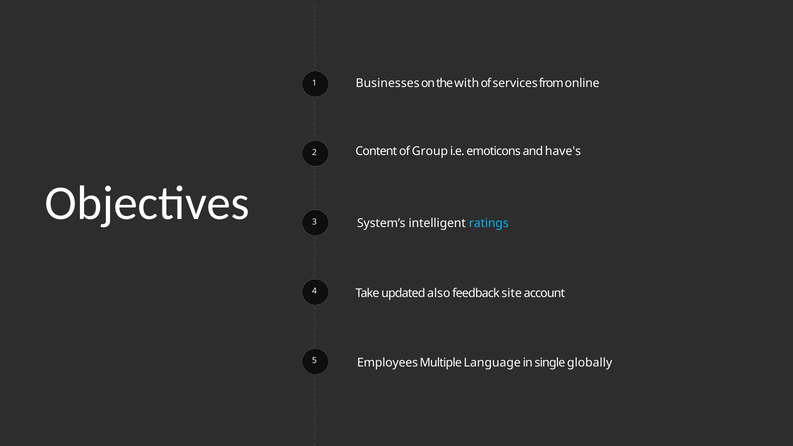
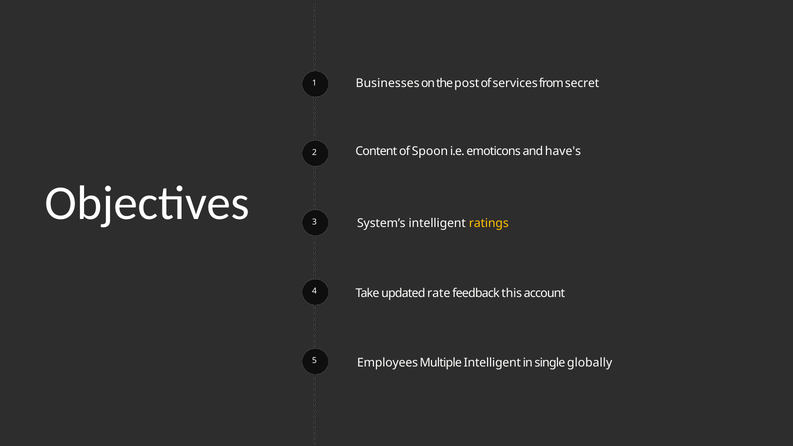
with: with -> post (467, 83)
online: online -> secret (582, 83)
Group: Group -> Spoon (430, 151)
ratings colour: light blue -> yellow (489, 223)
also: also -> rate (439, 293)
site: site -> this (512, 293)
Multiple Language: Language -> Intelligent (492, 363)
